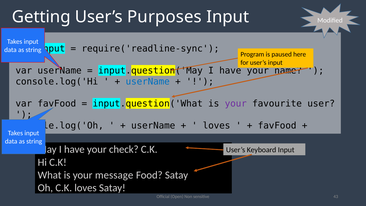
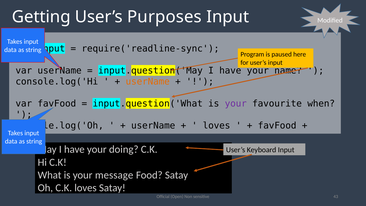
userName colour: blue -> orange (148, 82)
user: user -> when (321, 103)
check: check -> doing (124, 149)
